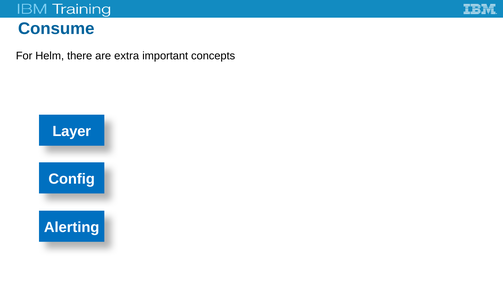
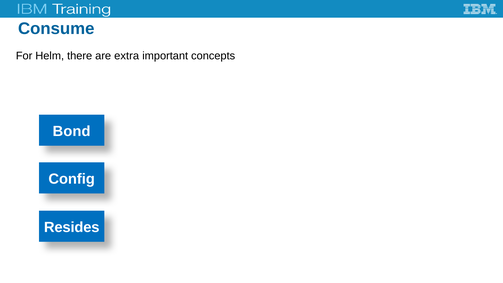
Layer: Layer -> Bond (72, 131)
Alerting: Alerting -> Resides (72, 227)
